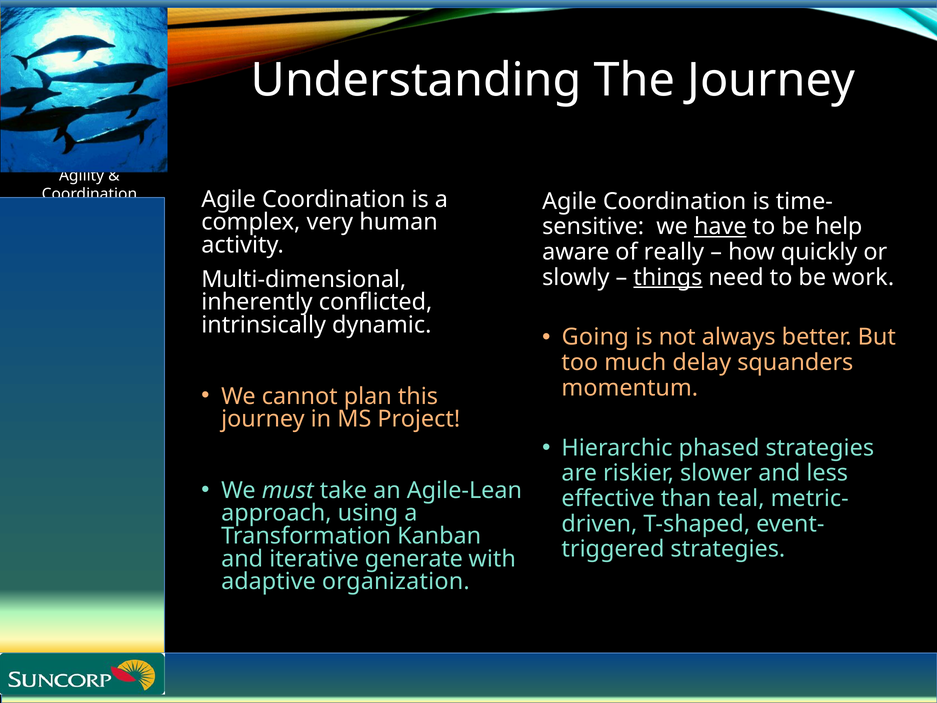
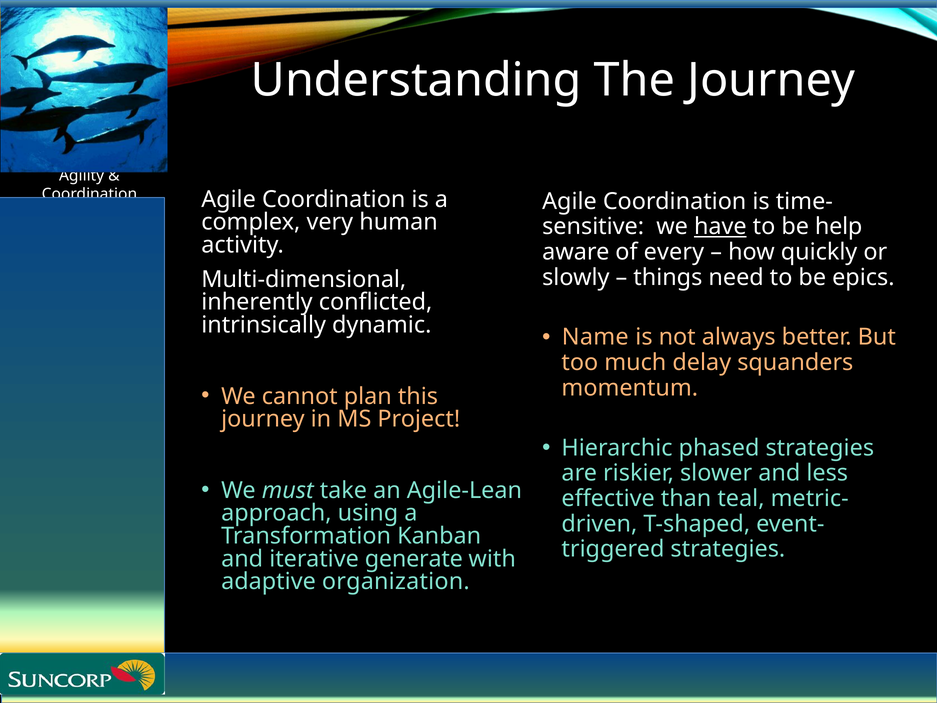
really: really -> every (674, 252)
things underline: present -> none (668, 277)
work: work -> epics (863, 277)
Going: Going -> Name (595, 337)
